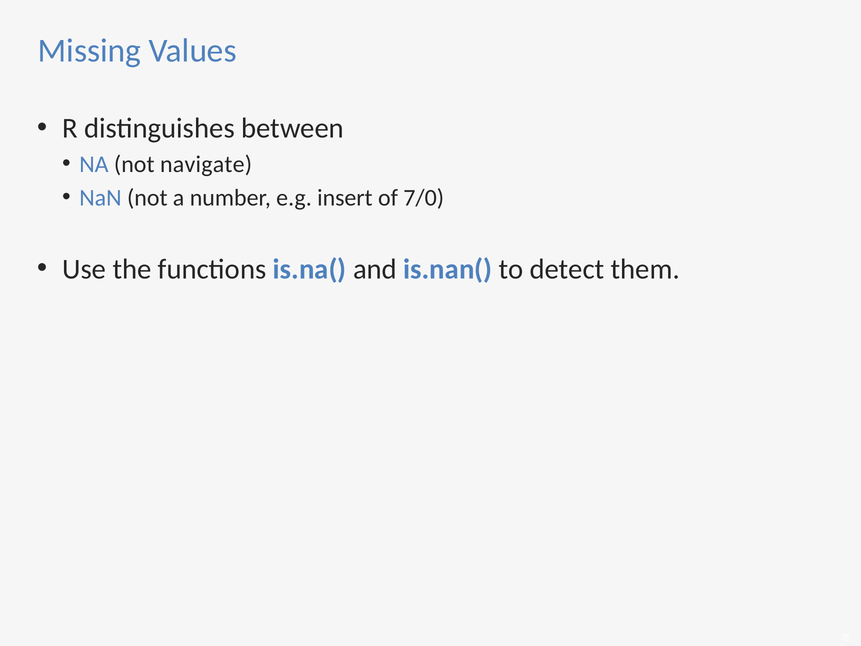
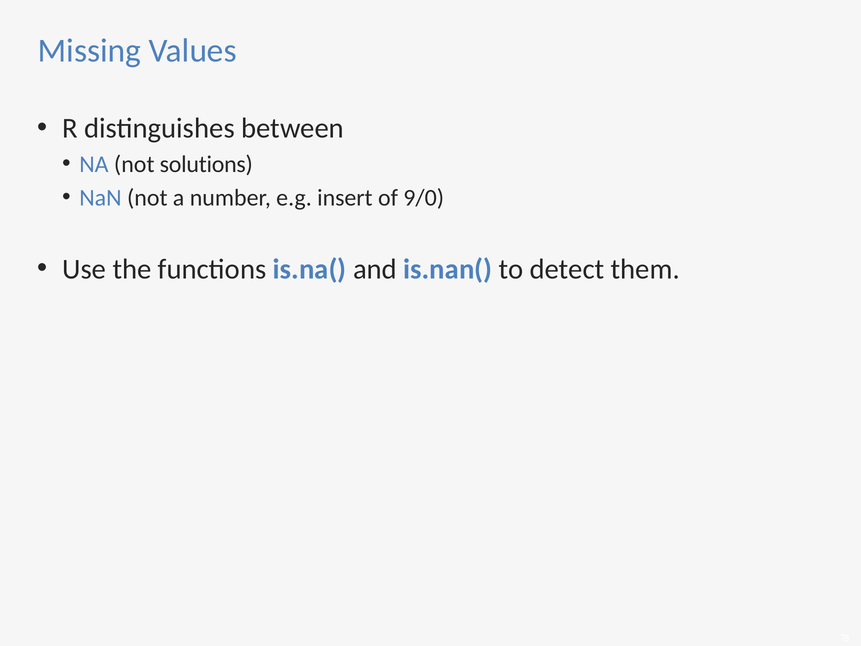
navigate: navigate -> solutions (206, 164)
7/0: 7/0 -> 9/0 (424, 198)
